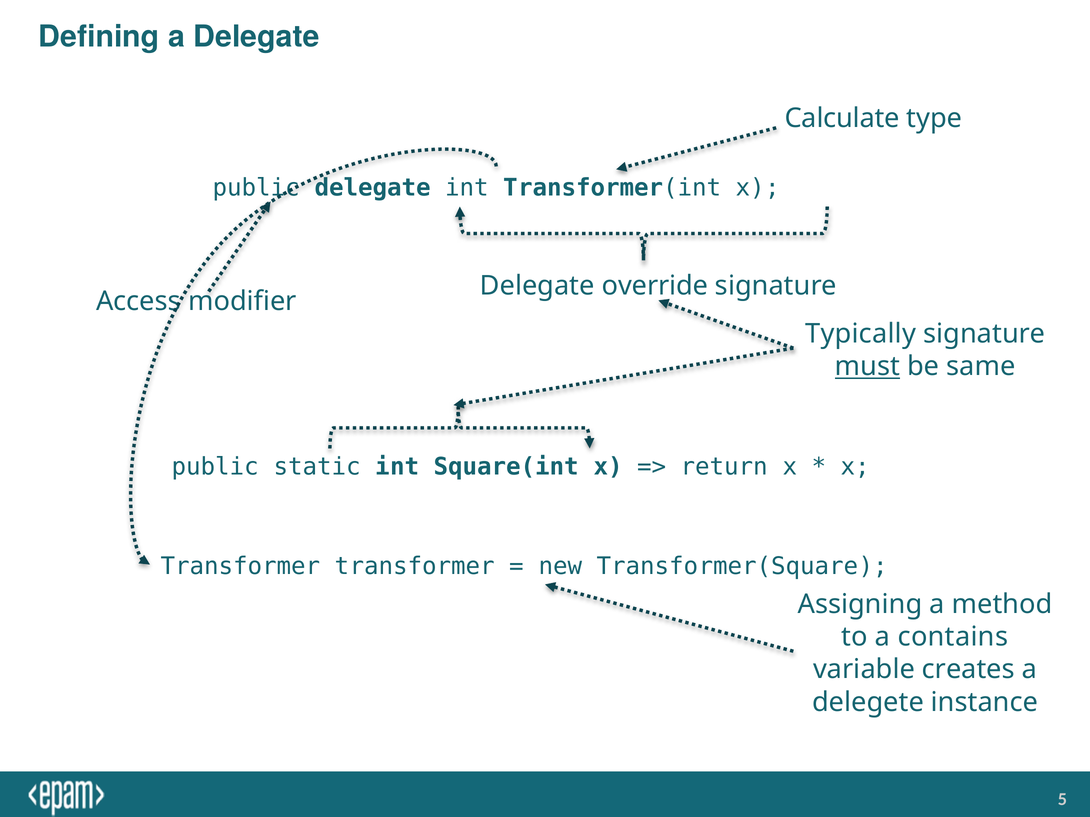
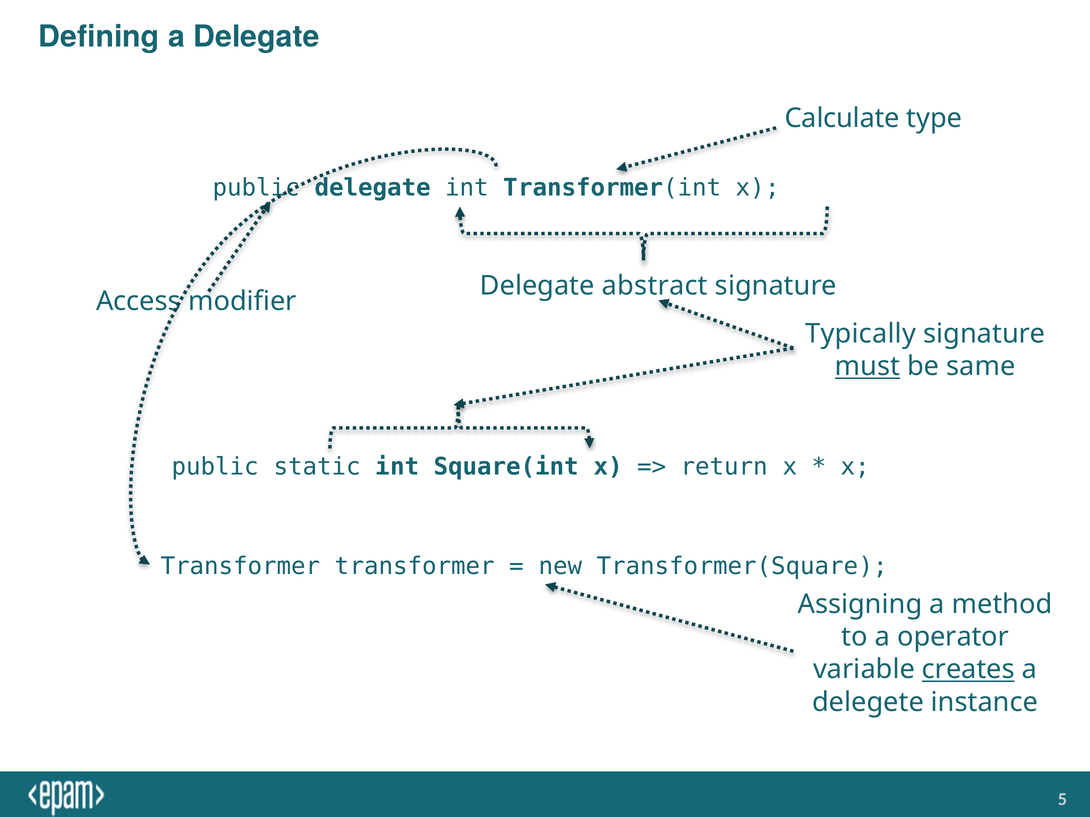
override: override -> abstract (655, 286)
contains: contains -> operator (953, 637)
creates underline: none -> present (968, 670)
